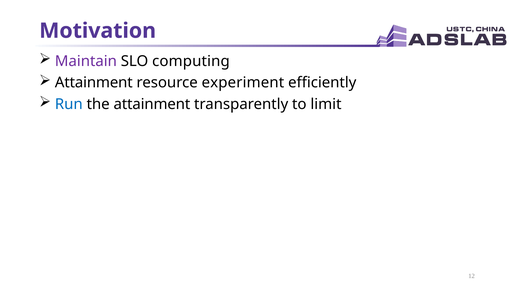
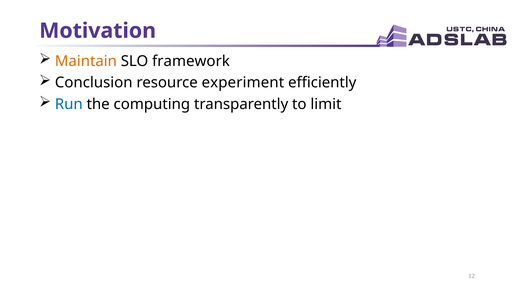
Maintain colour: purple -> orange (86, 61)
computing: computing -> framework (191, 61)
Attainment: Attainment -> Conclusion (94, 83)
the attainment: attainment -> computing (152, 104)
